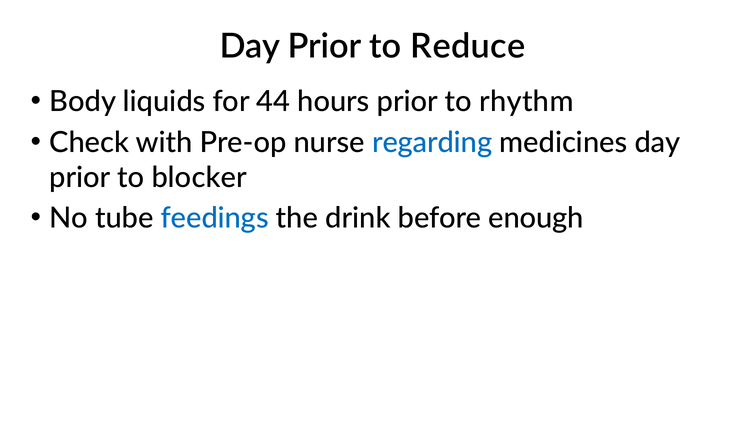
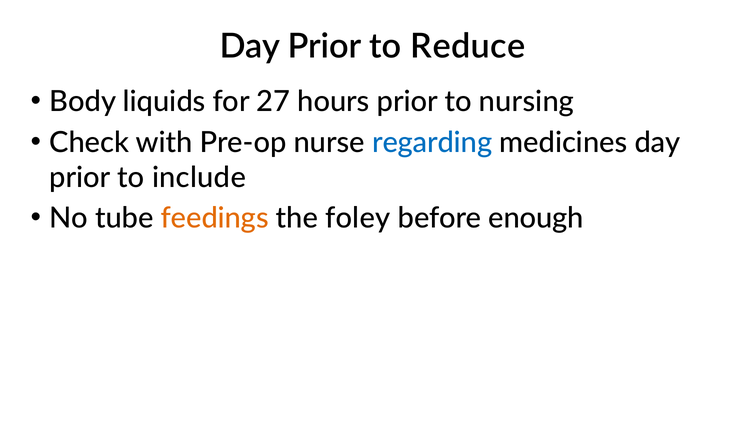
44: 44 -> 27 (273, 102)
rhythm: rhythm -> nursing (527, 102)
blocker: blocker -> include (199, 177)
feedings colour: blue -> orange (215, 218)
drink: drink -> foley (358, 218)
